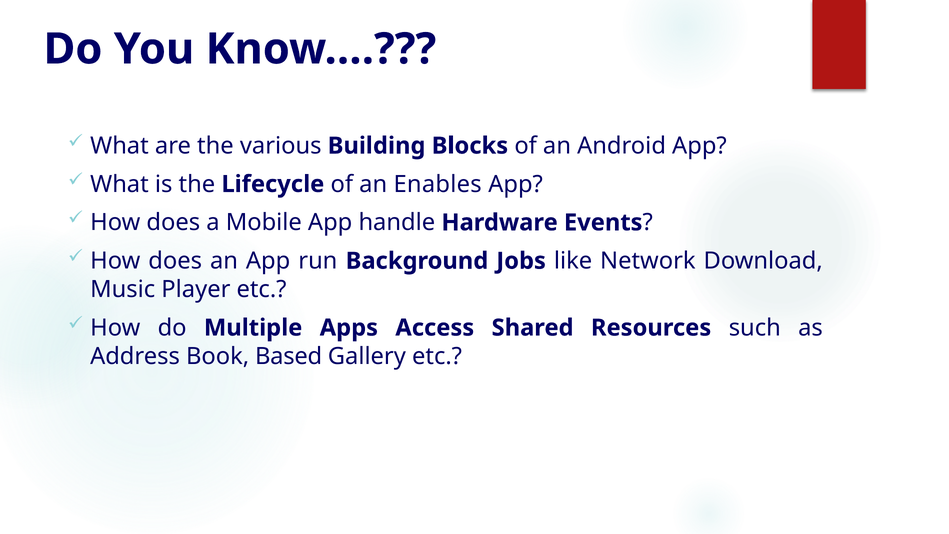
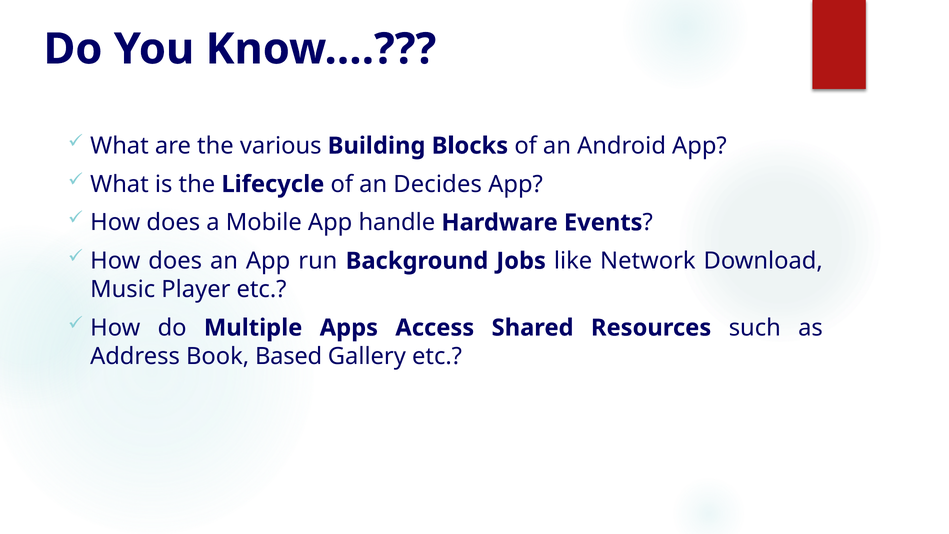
Enables: Enables -> Decides (438, 184)
